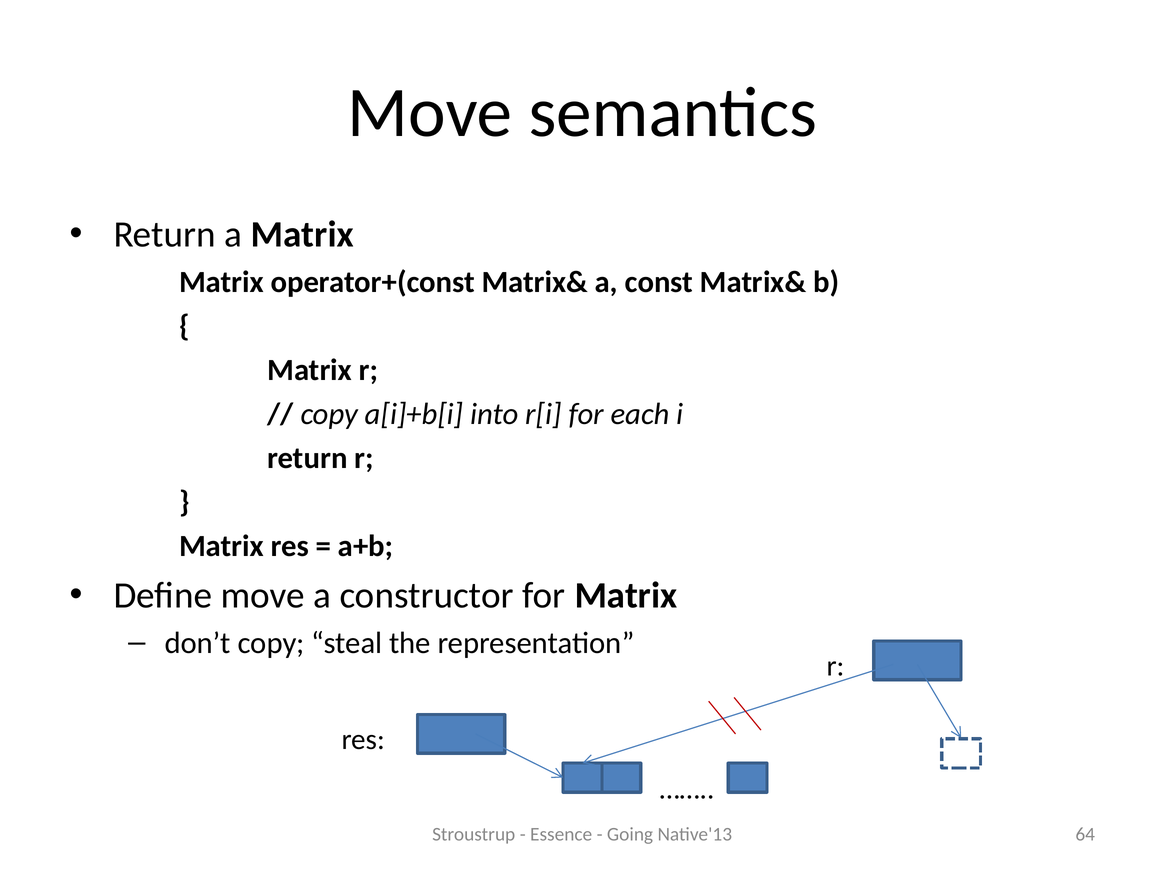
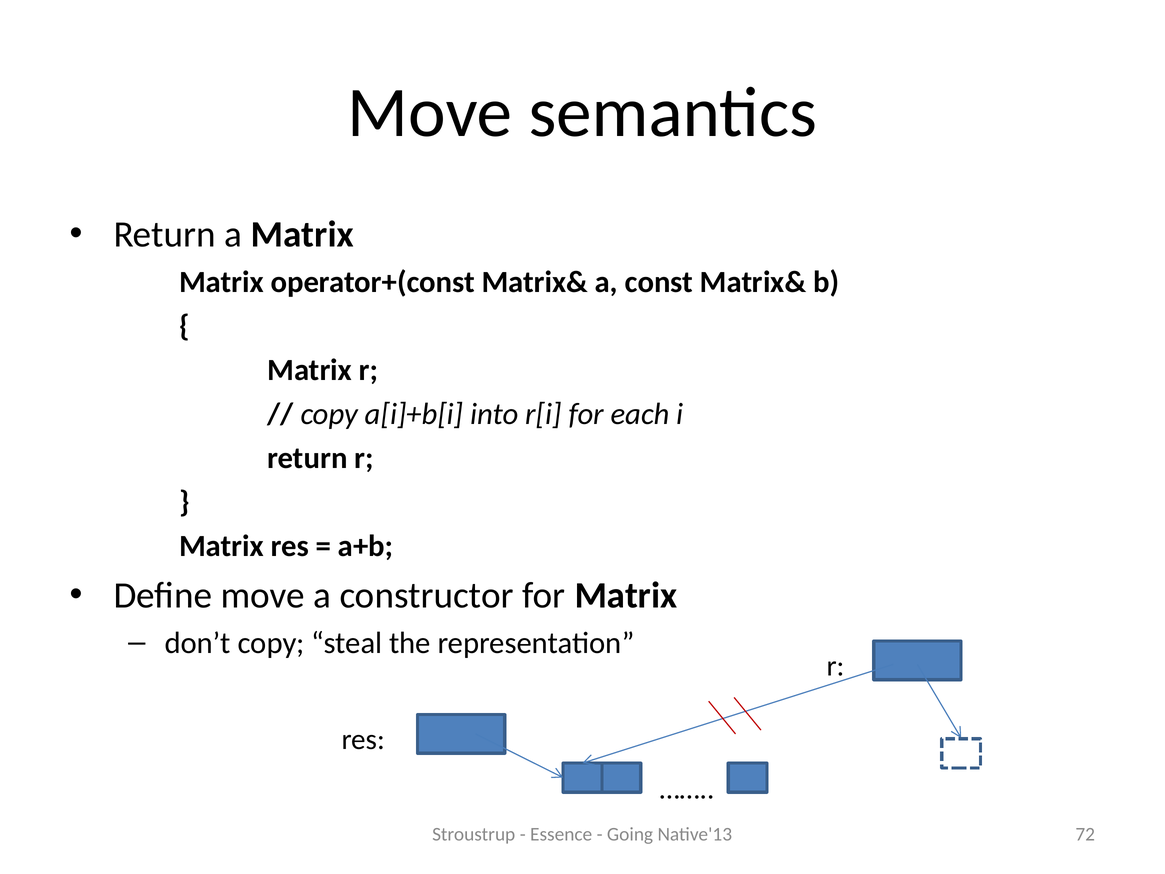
64: 64 -> 72 (1085, 834)
